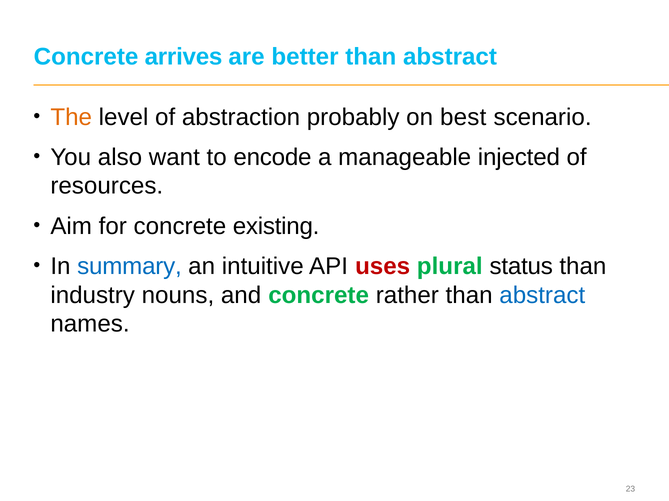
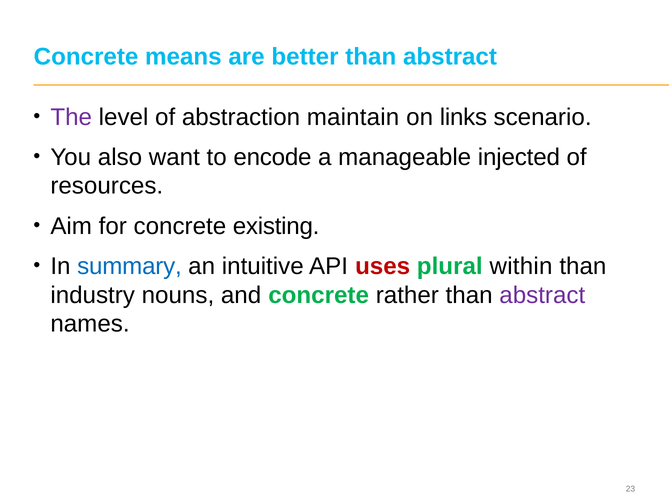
arrives: arrives -> means (183, 57)
The colour: orange -> purple (71, 117)
probably: probably -> maintain (353, 117)
best: best -> links (463, 117)
status: status -> within (521, 267)
abstract colour: blue -> purple (542, 296)
